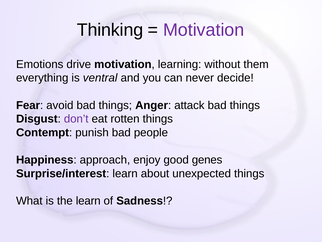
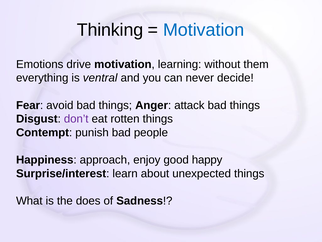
Motivation colour: purple -> blue (204, 30)
genes: genes -> happy (207, 160)
the learn: learn -> does (88, 201)
